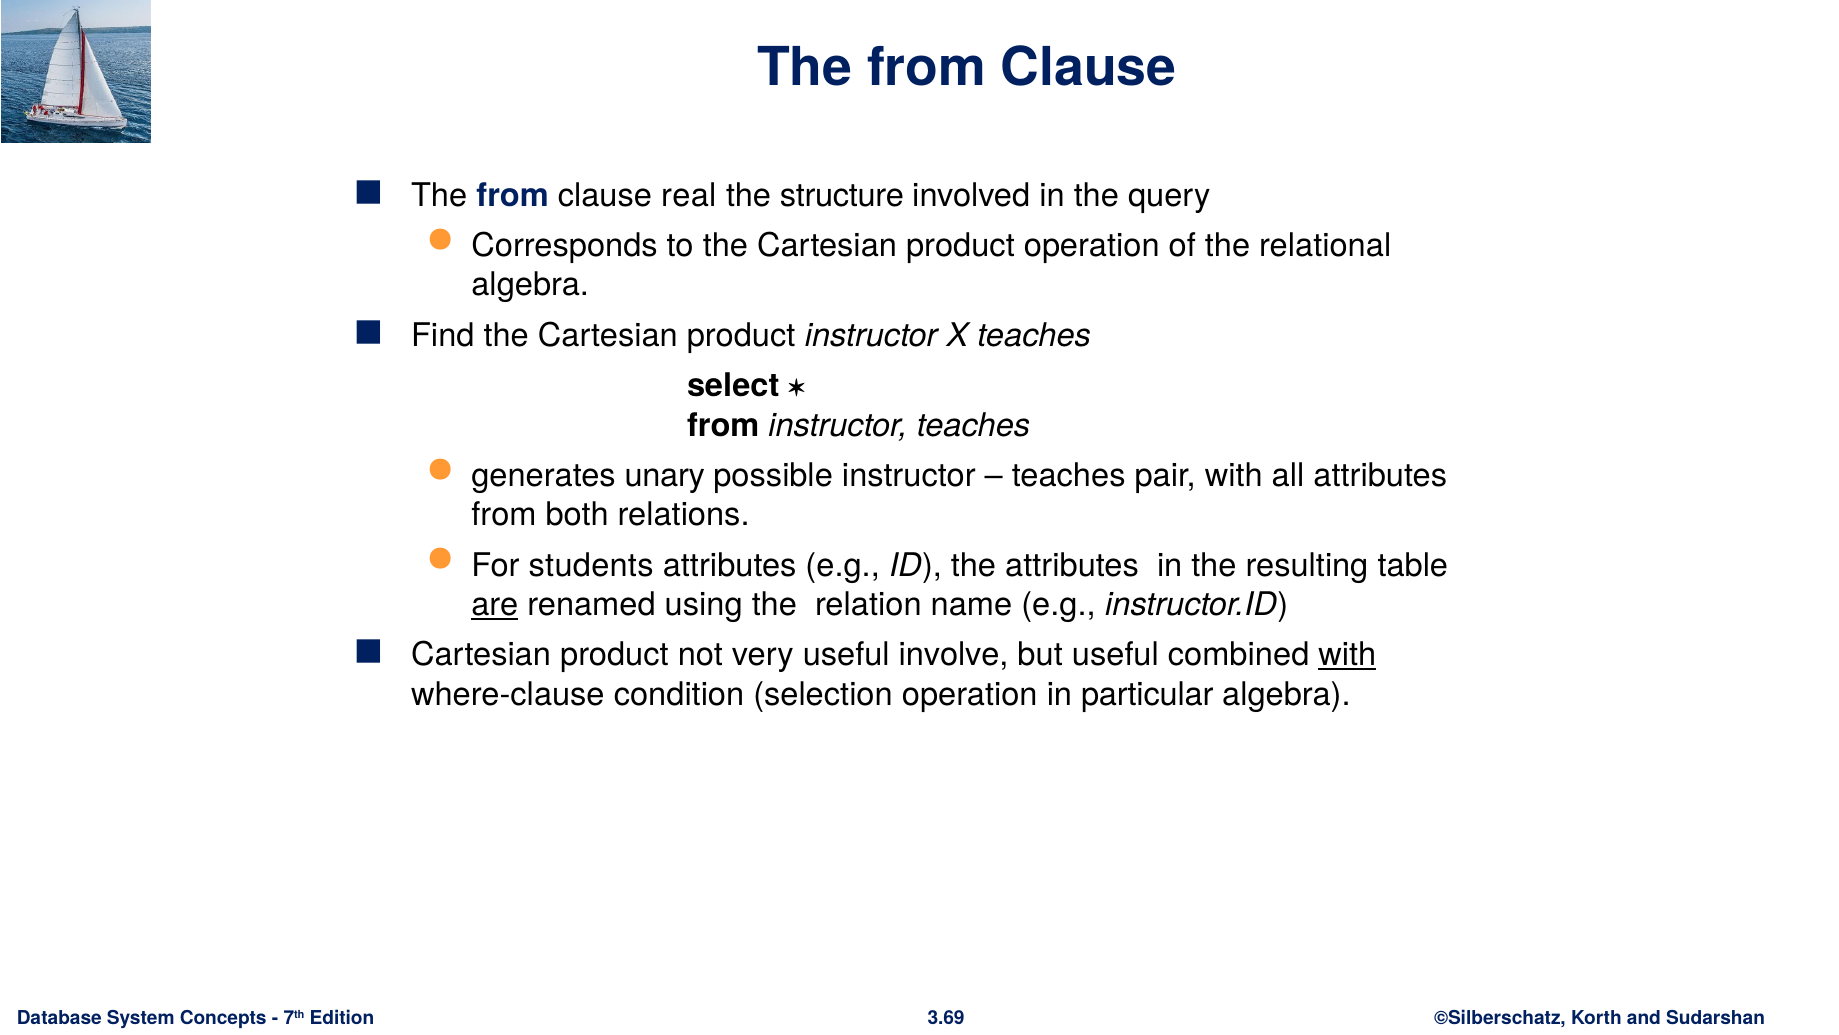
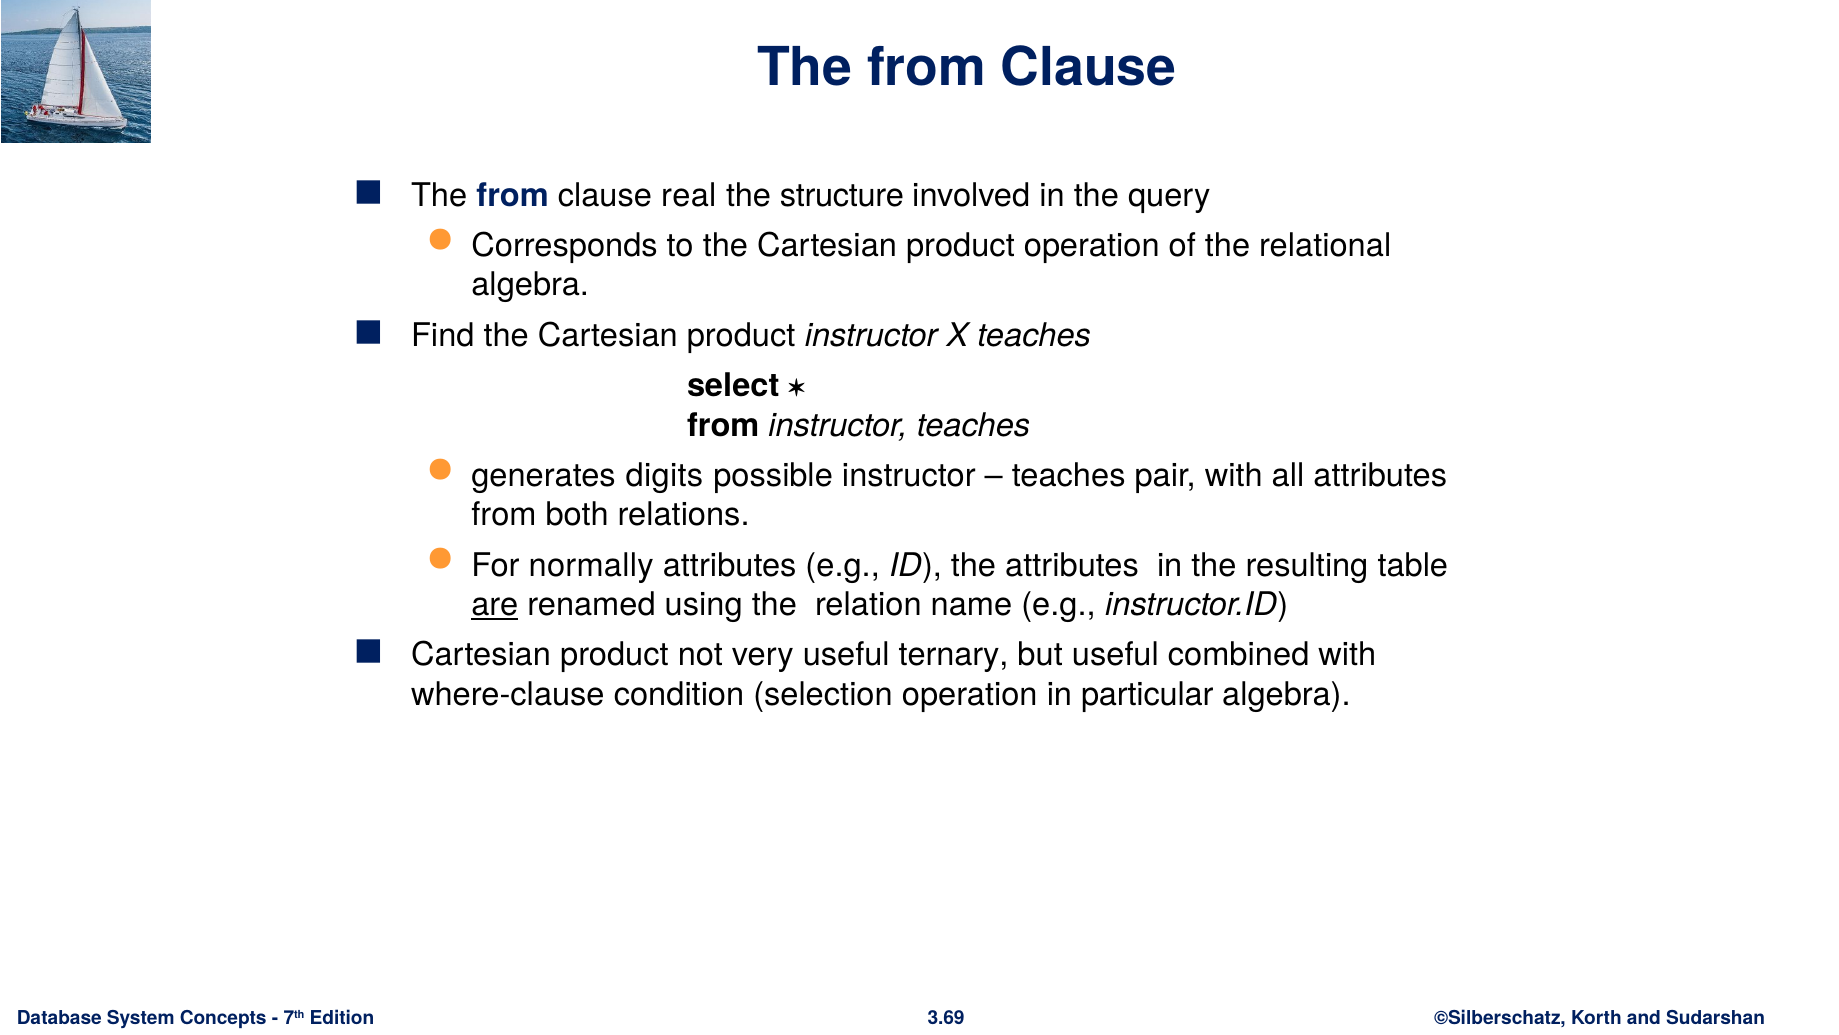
unary: unary -> digits (664, 476)
students: students -> normally (591, 565)
involve: involve -> ternary (954, 655)
with underline: present -> none (1347, 655)
